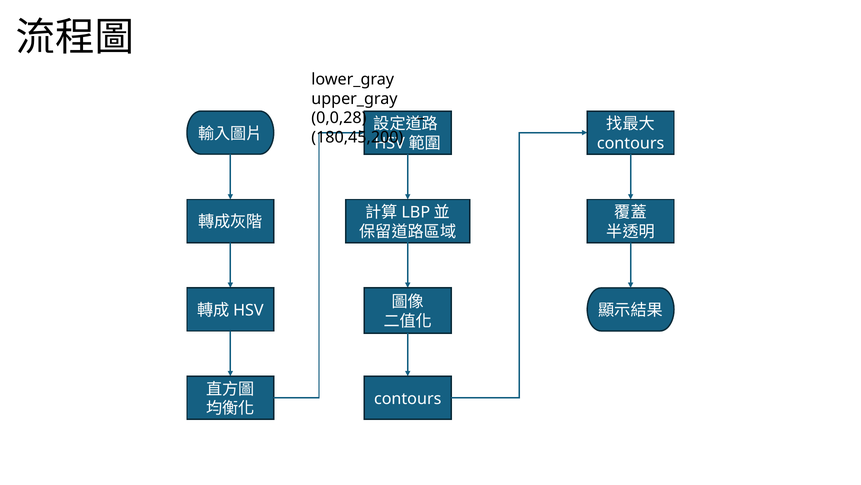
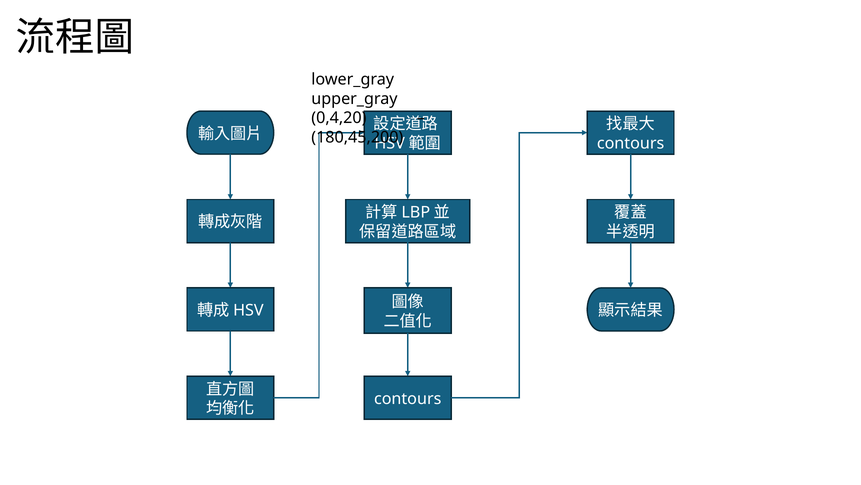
0,0,28: 0,0,28 -> 0,4,20 (339, 118)
